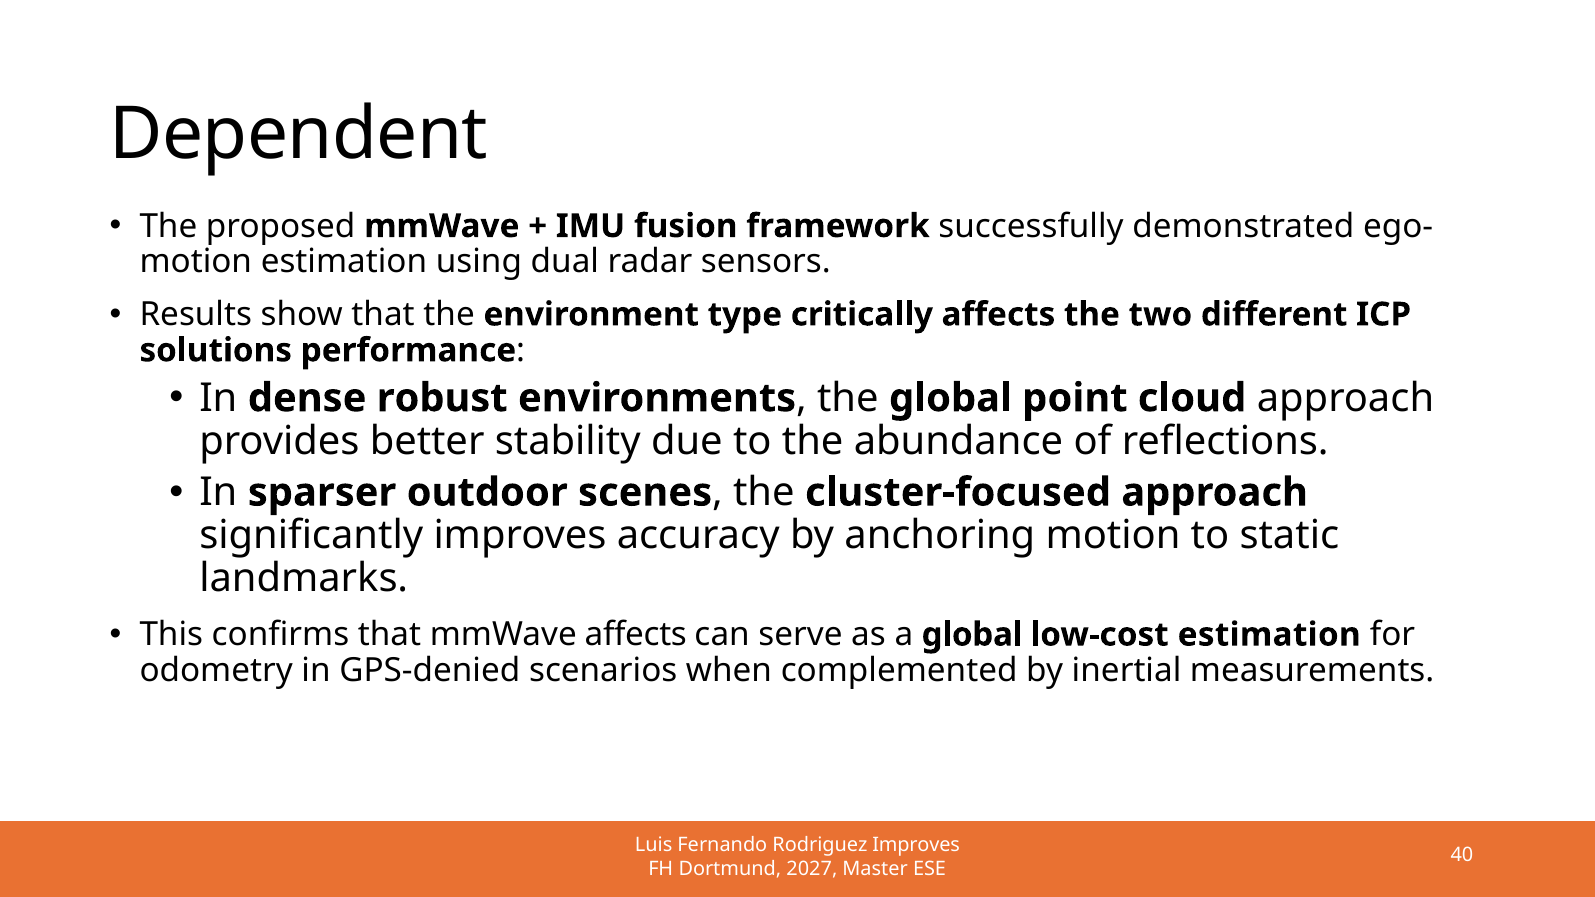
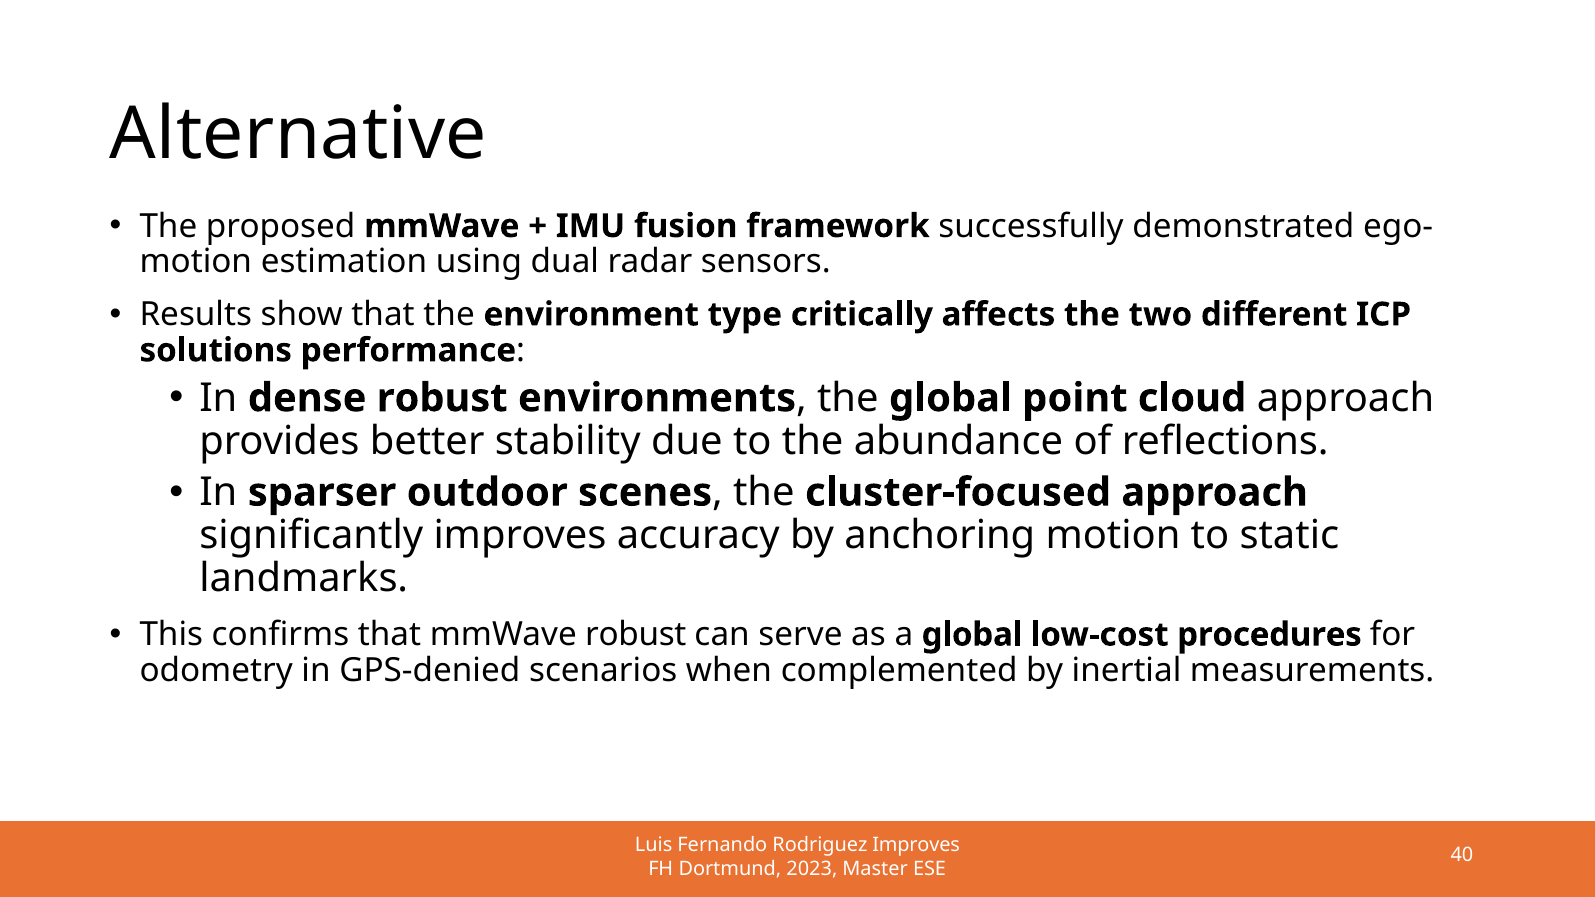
Dependent: Dependent -> Alternative (298, 134)
mmWave affects: affects -> robust (636, 635)
low-cost estimation: estimation -> procedures (1269, 635)
2027: 2027 -> 2023 (812, 869)
